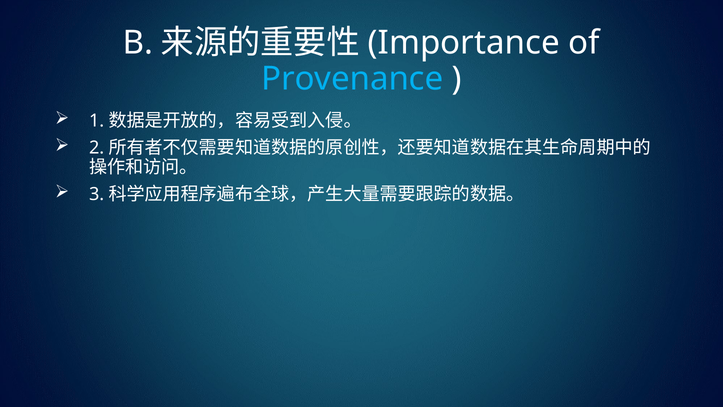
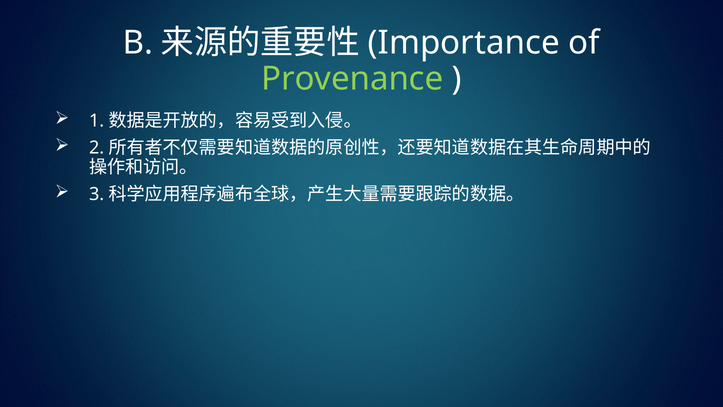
Provenance colour: light blue -> light green (352, 79)
